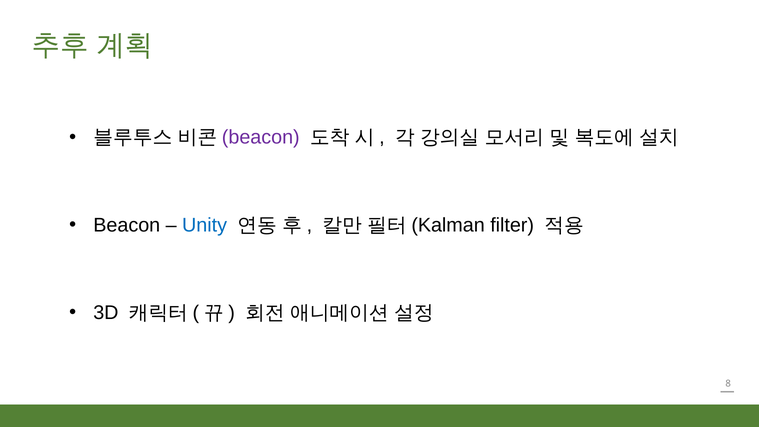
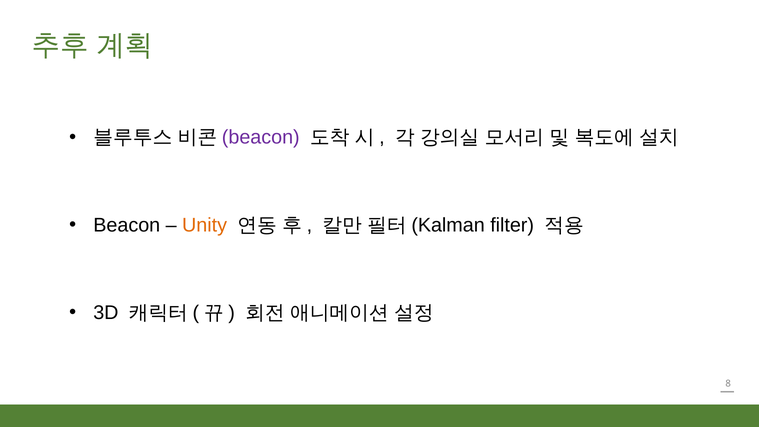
Unity colour: blue -> orange (205, 225)
